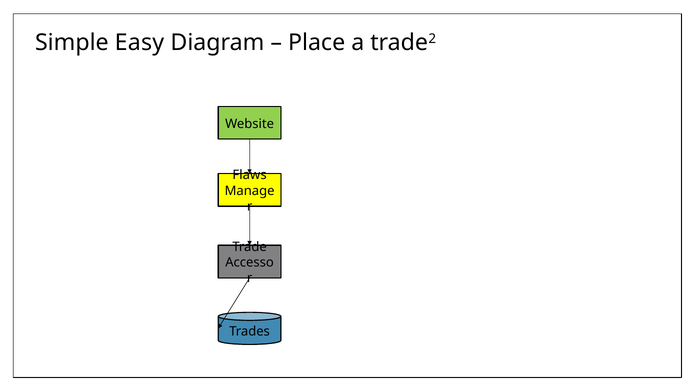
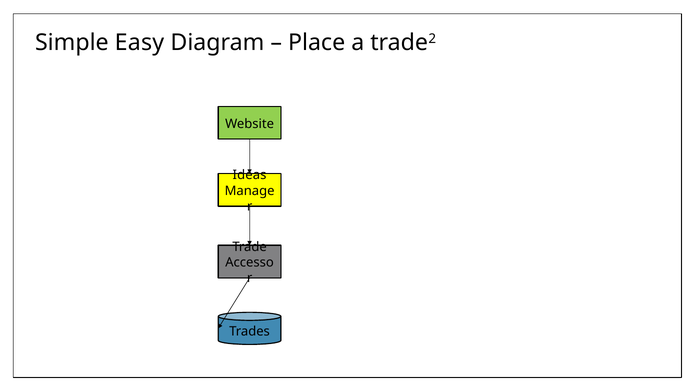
Flaws: Flaws -> Ideas (250, 175)
